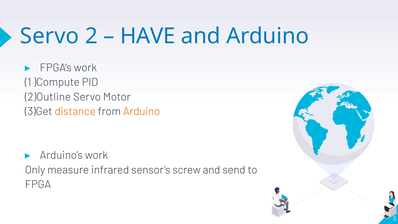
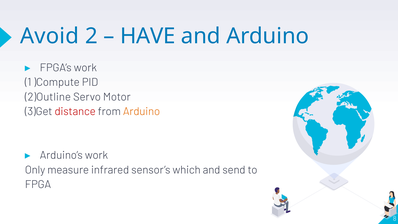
Servo: Servo -> Avoid (50, 36)
distance colour: orange -> red (75, 111)
screw: screw -> which (187, 170)
